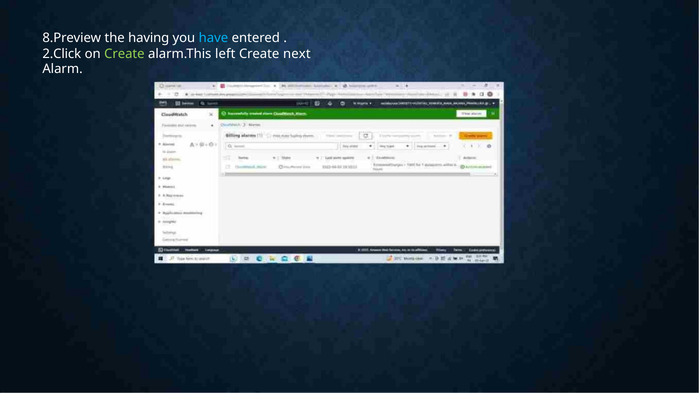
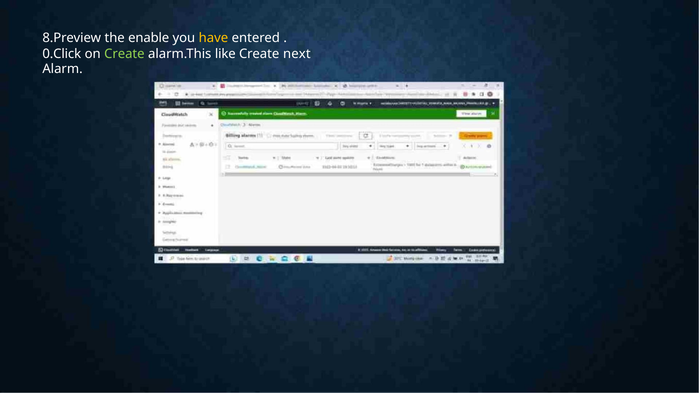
having: having -> enable (149, 38)
have colour: light blue -> yellow (213, 38)
2.Click: 2.Click -> 0.Click (62, 54)
left: left -> like (225, 54)
